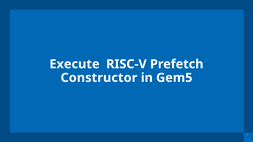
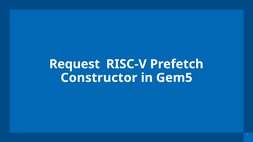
Execute: Execute -> Request (75, 64)
